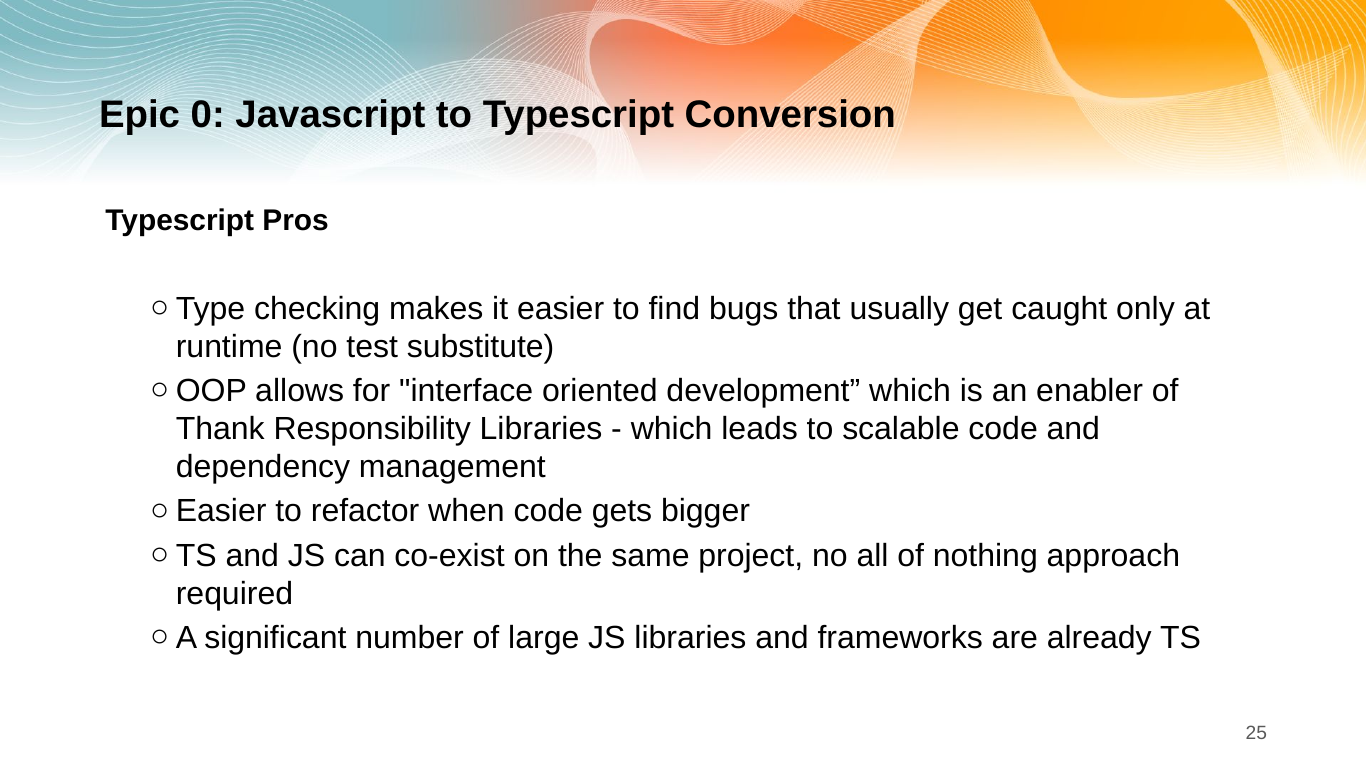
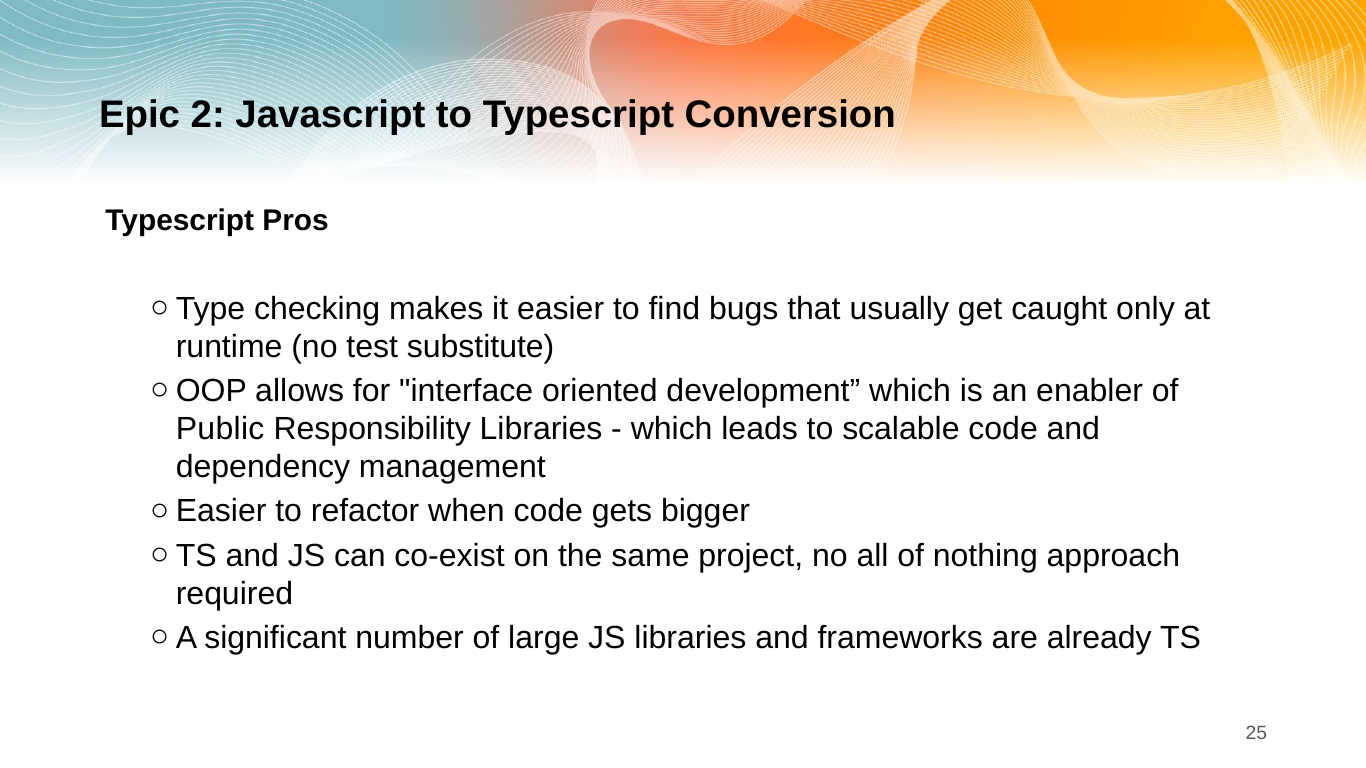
0: 0 -> 2 (208, 115)
Thank: Thank -> Public (220, 429)
